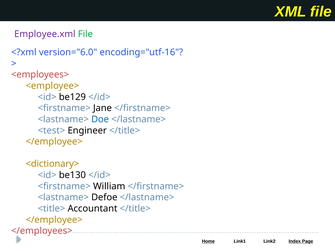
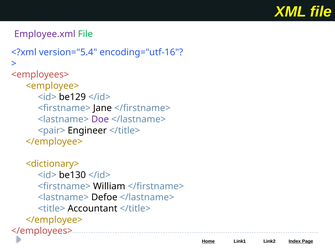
version="6.0: version="6.0 -> version="5.4 (68, 52)
Doe colour: blue -> purple (100, 119)
<test>: <test> -> <pair> (52, 131)
